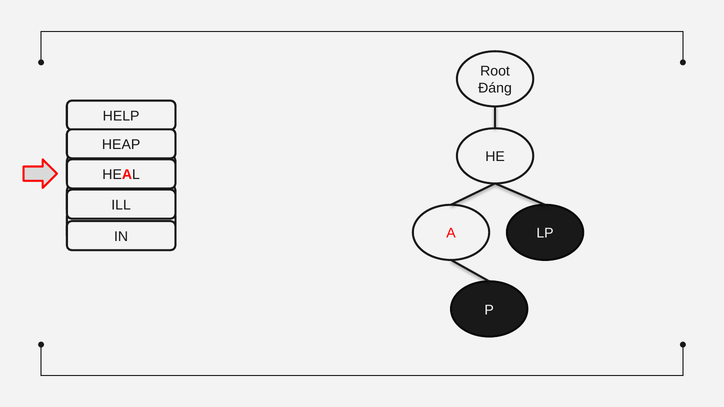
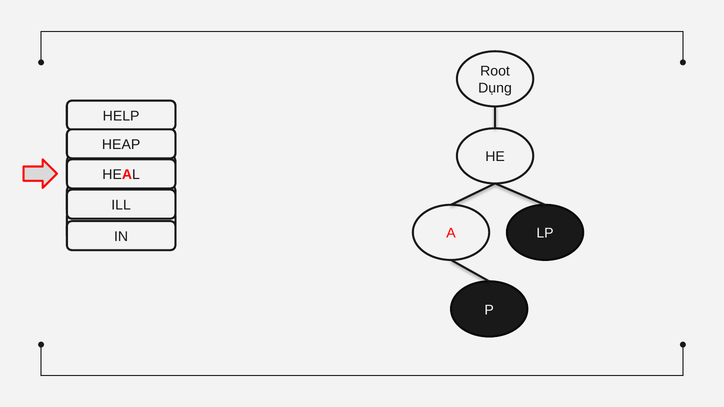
Đáng: Đáng -> Dụng (495, 88)
